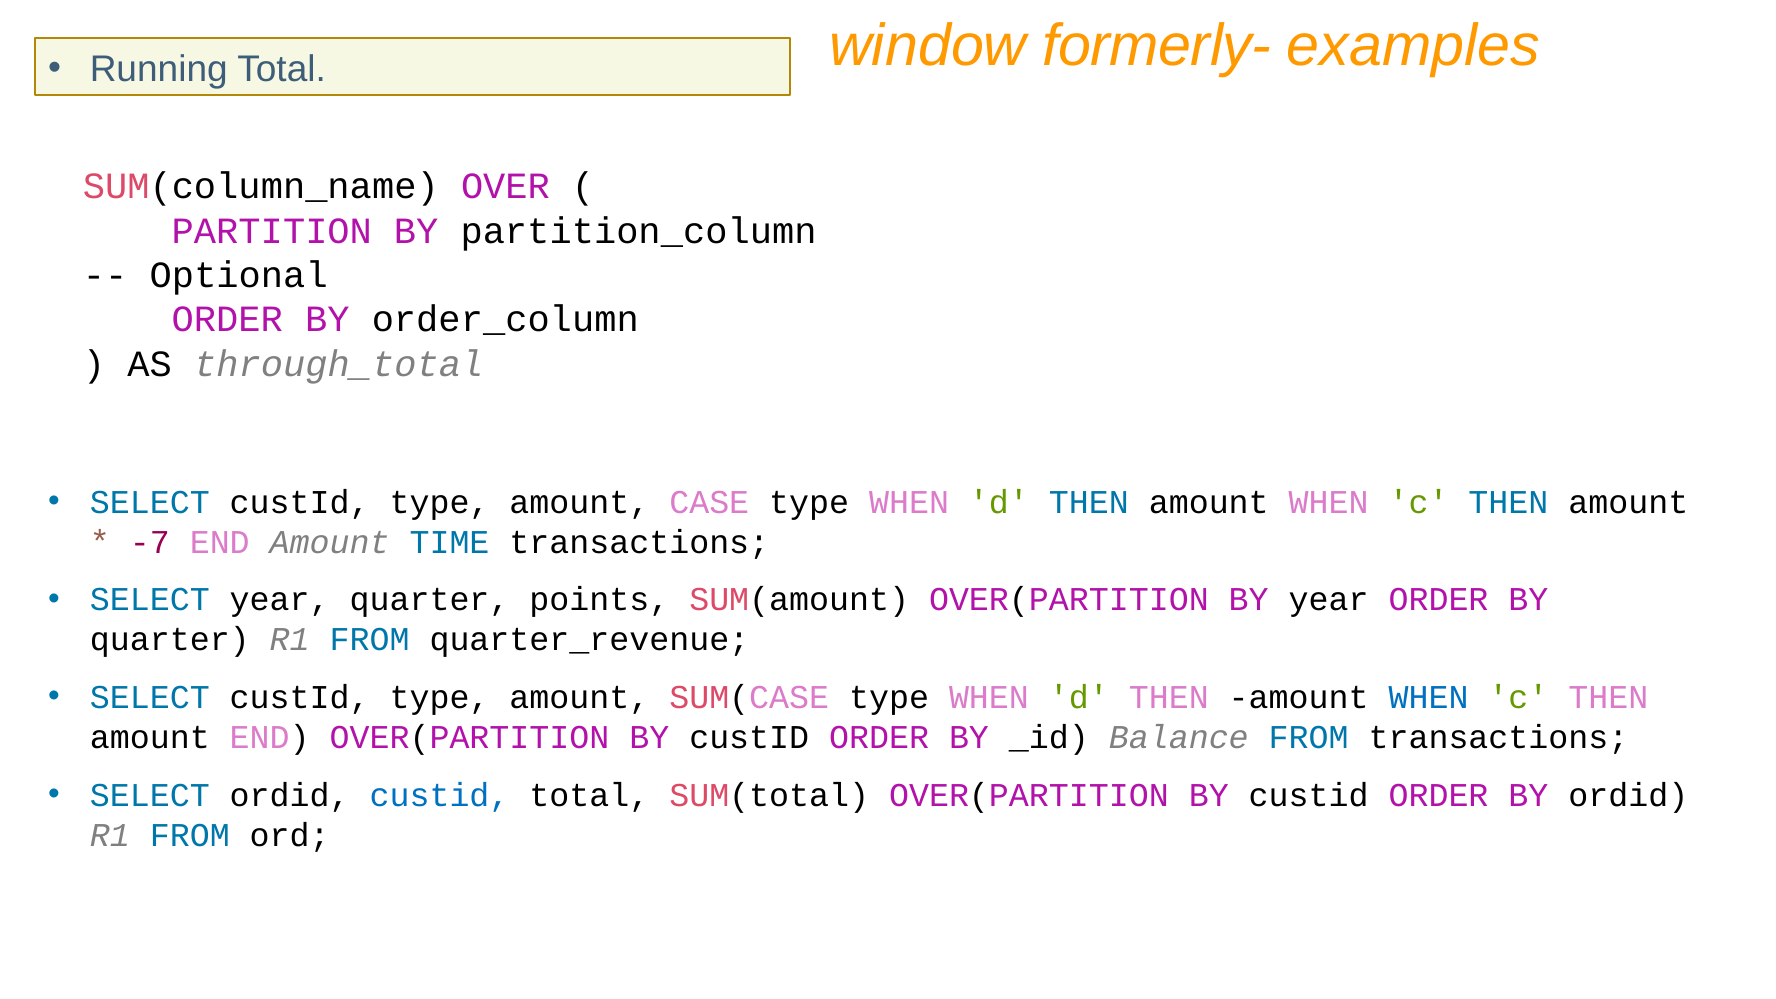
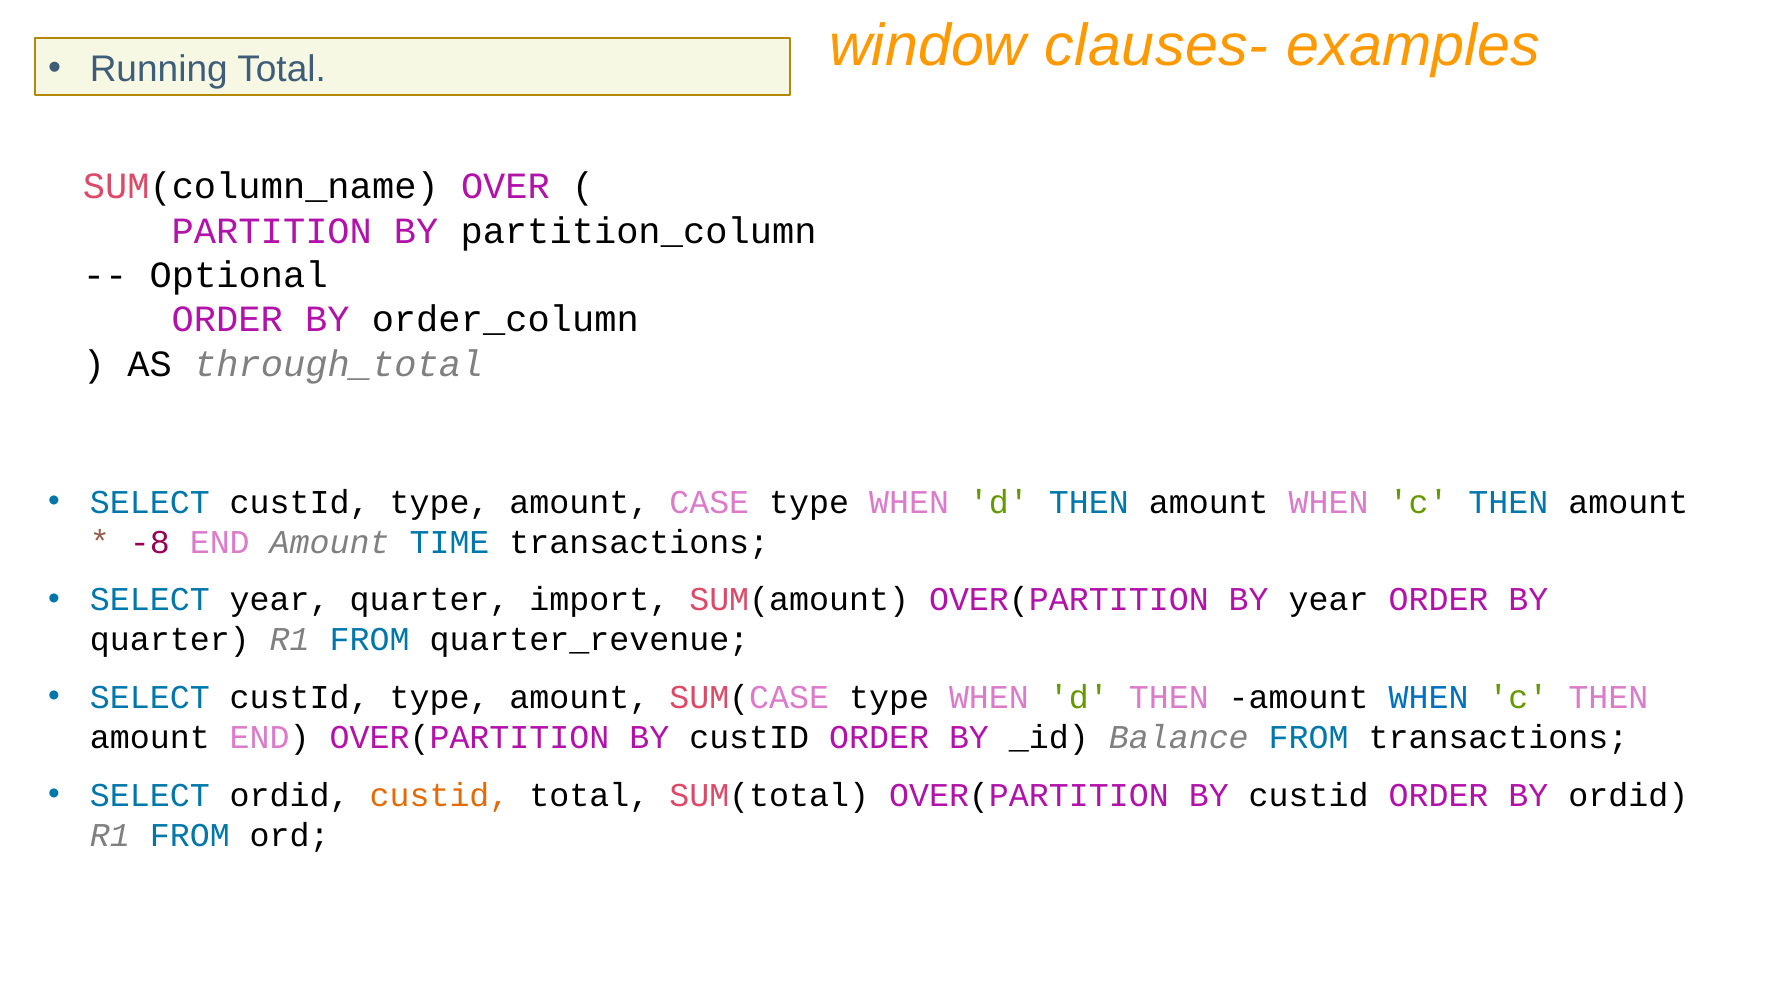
formerly-: formerly- -> clauses- (1156, 46)
-7: -7 -> -8 (150, 542)
points: points -> import (599, 600)
custid colour: blue -> orange (440, 795)
